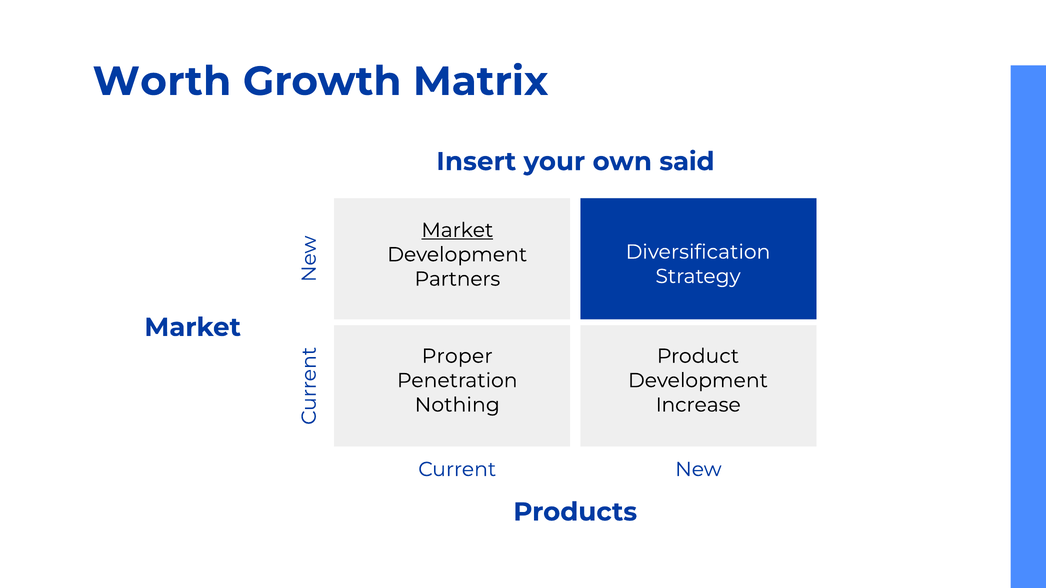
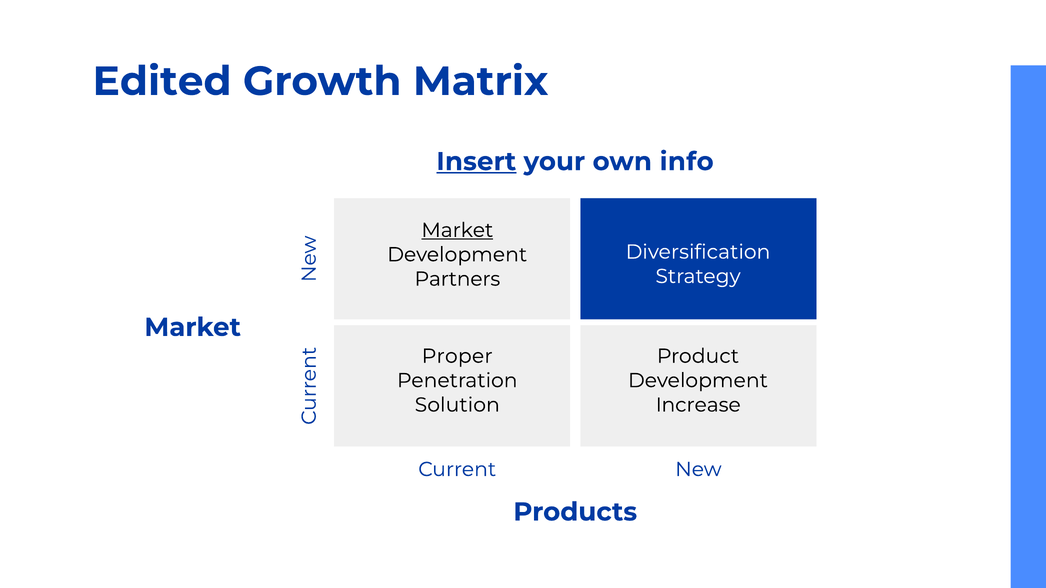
Worth: Worth -> Edited (162, 82)
Insert underline: none -> present (476, 162)
said: said -> info (687, 162)
Nothing: Nothing -> Solution (457, 405)
